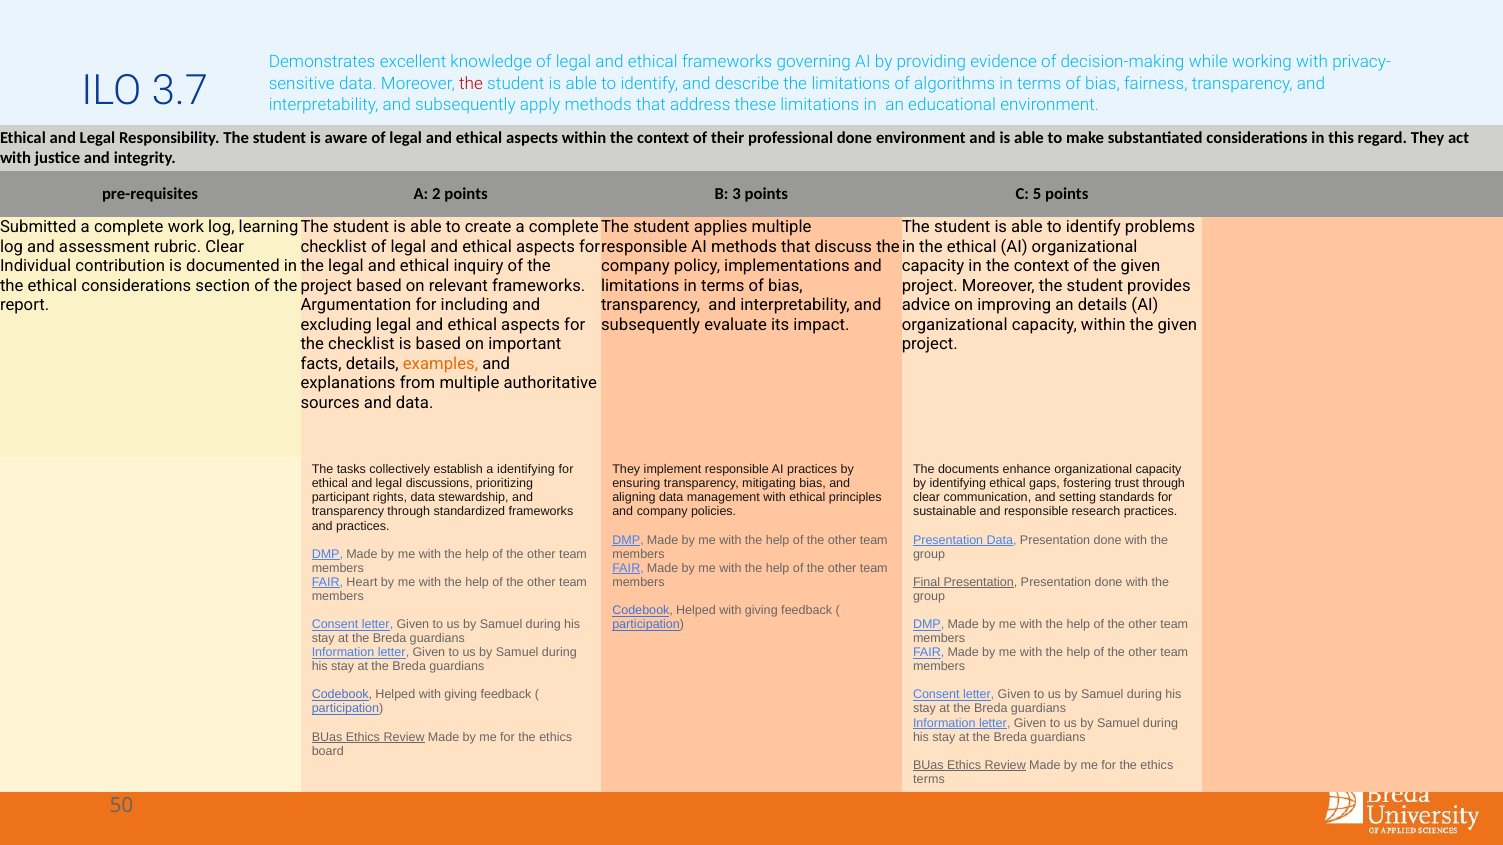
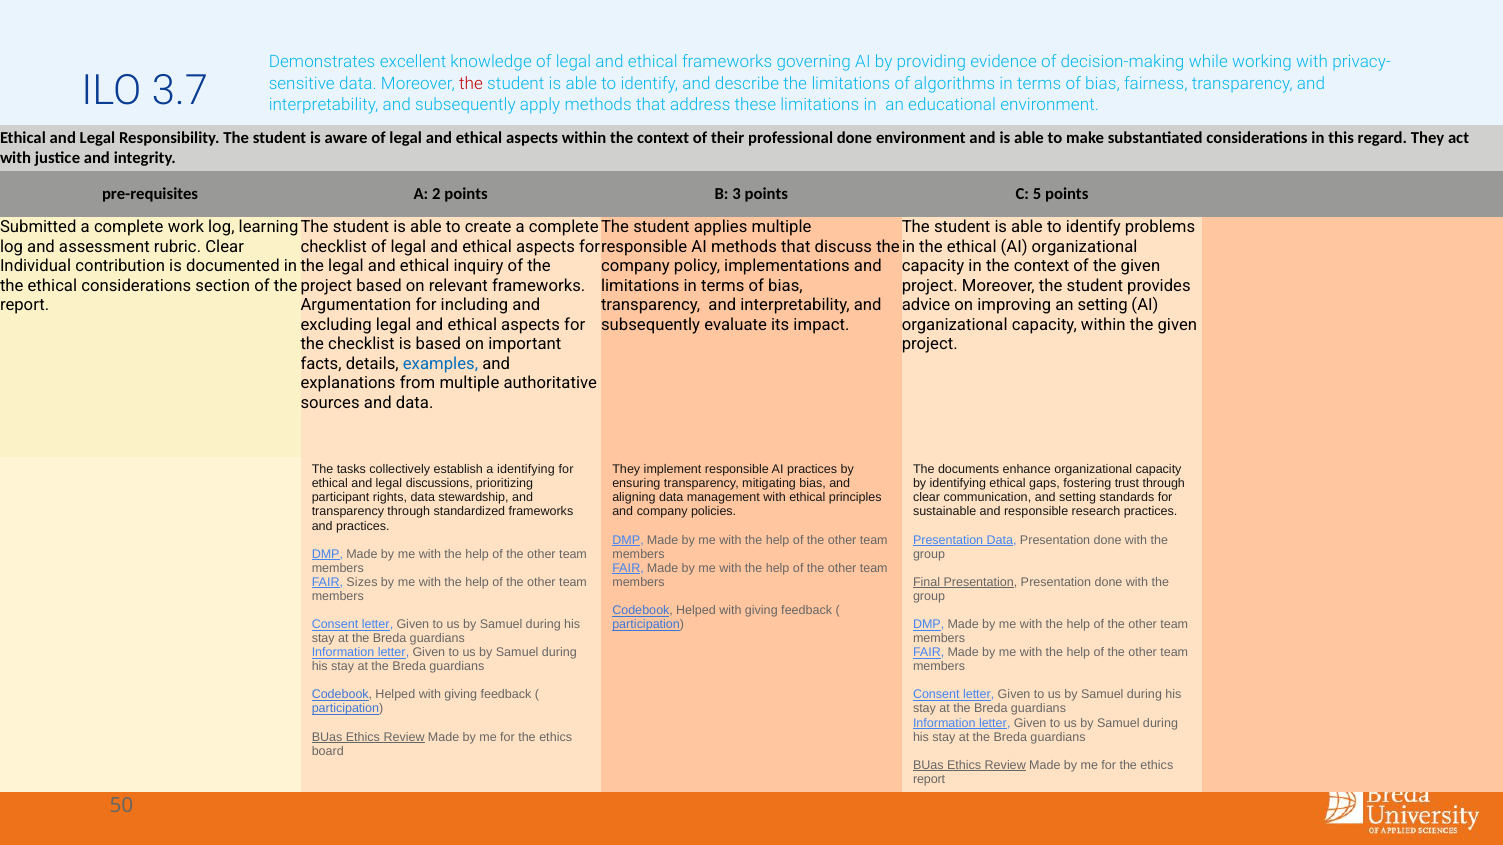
an details: details -> setting (1103, 305)
examples colour: orange -> blue (440, 364)
Heart: Heart -> Sizes (362, 583)
terms: terms -> report (929, 780)
